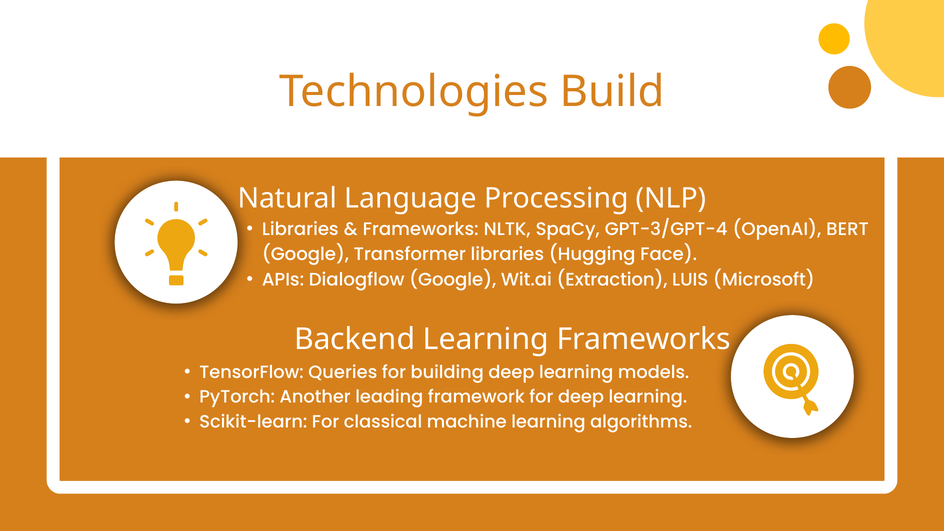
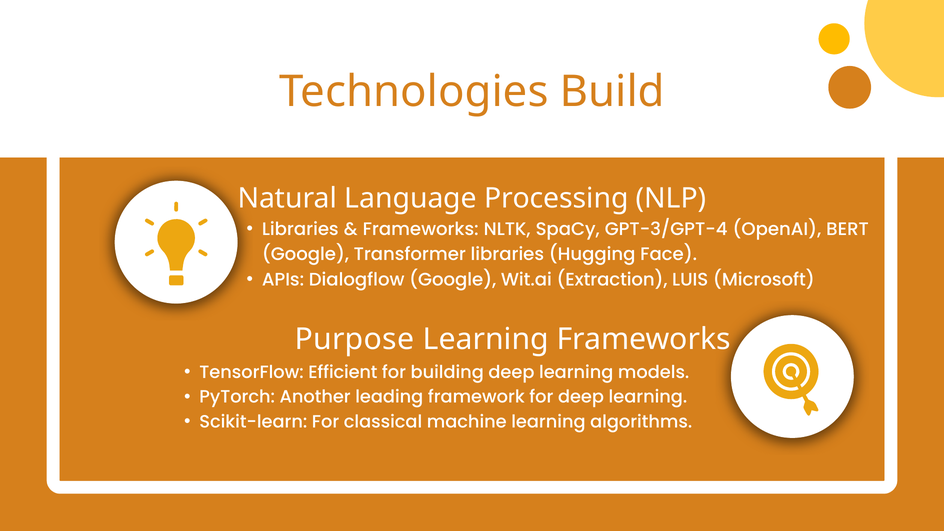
Backend: Backend -> Purpose (354, 339)
Queries: Queries -> Efficient (343, 372)
